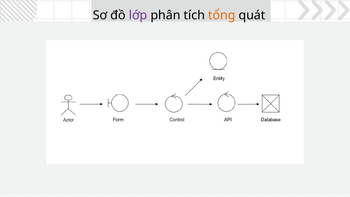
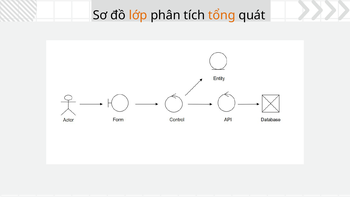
lớp colour: purple -> orange (138, 15)
